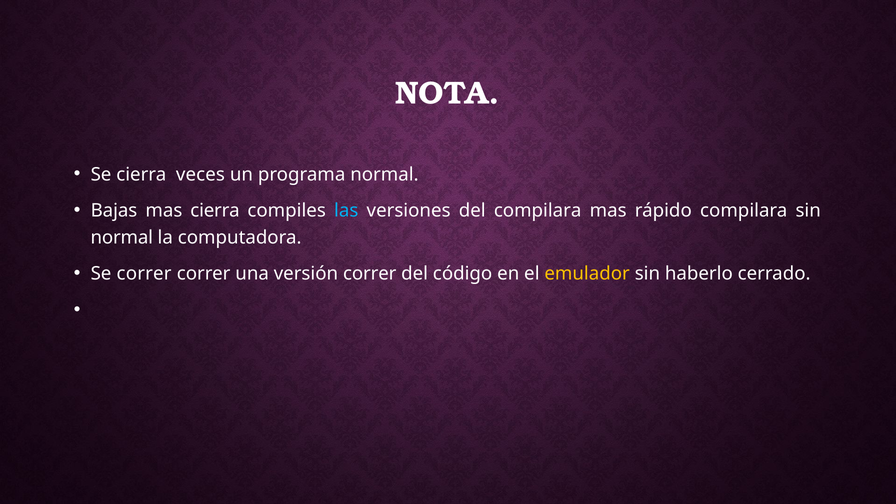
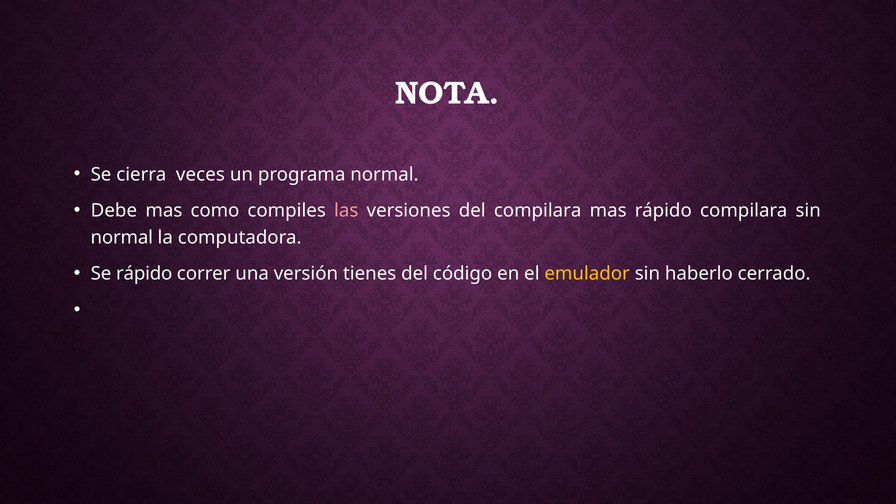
Bajas: Bajas -> Debe (114, 211)
mas cierra: cierra -> como (215, 211)
las colour: light blue -> pink (346, 211)
Se correr: correr -> rápido (144, 274)
versión correr: correr -> tienes (370, 274)
